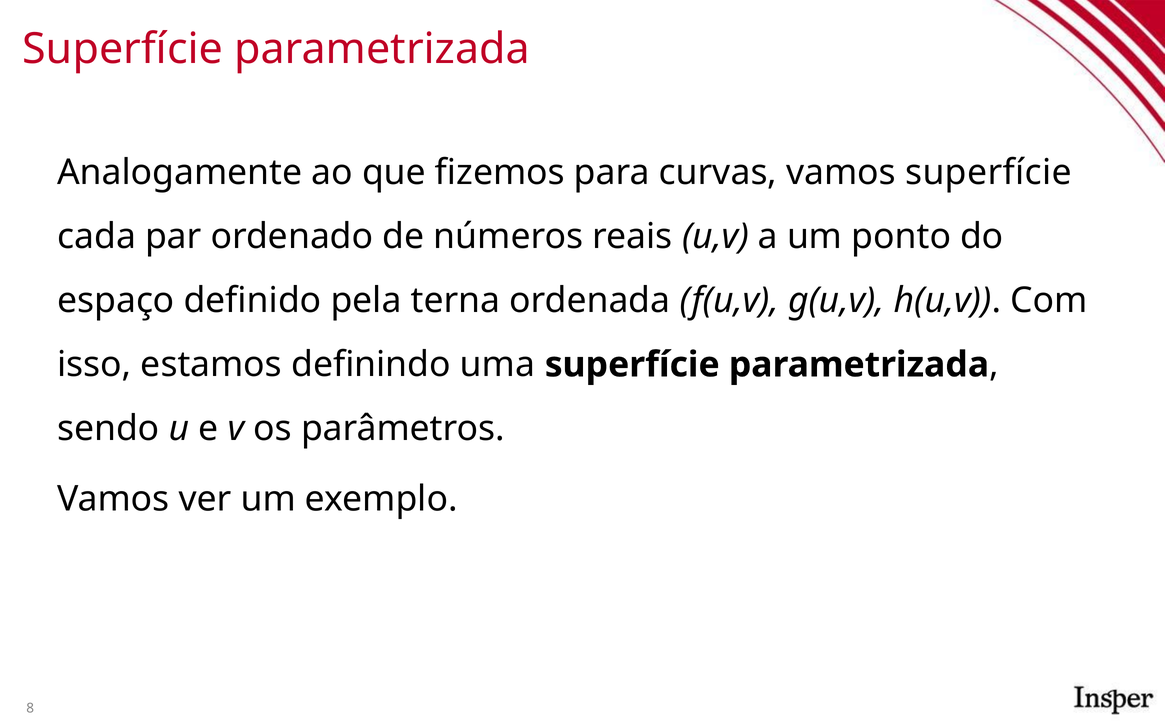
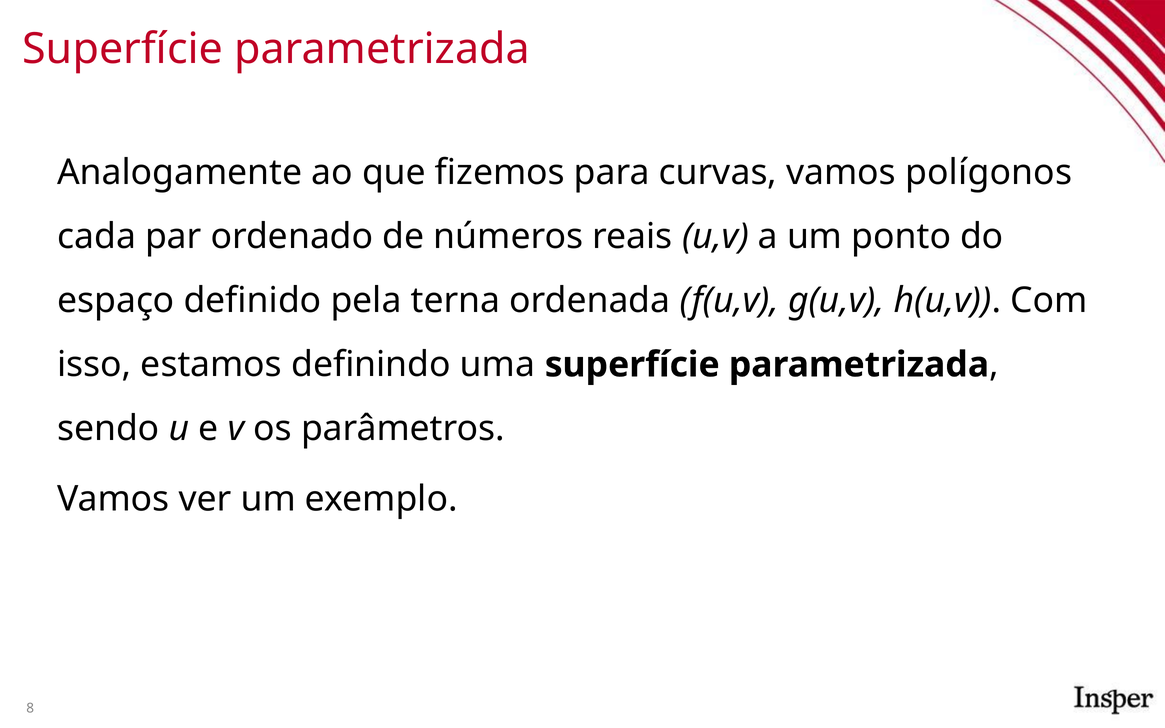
vamos superfície: superfície -> polígonos (989, 173)
